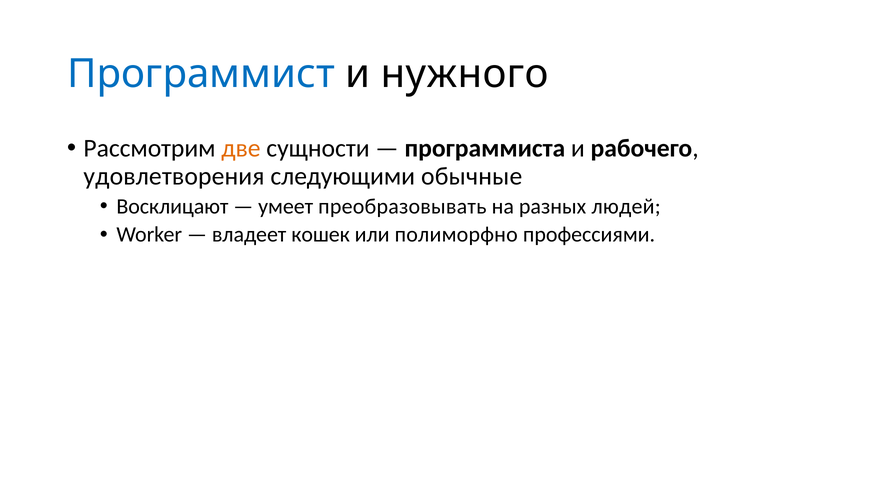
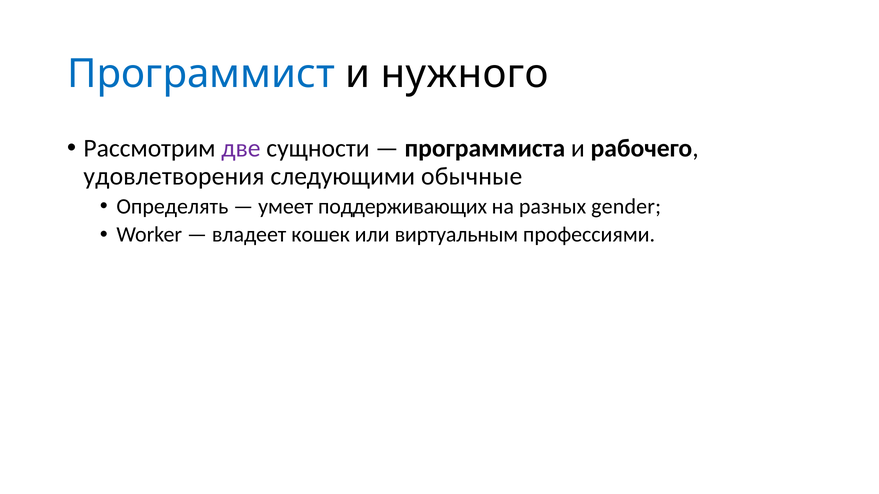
две colour: orange -> purple (241, 149)
Восклицают: Восклицают -> Определять (172, 207)
преобразовывать: преобразовывать -> поддерживающих (403, 207)
людей: людей -> gender (626, 207)
полиморфно: полиморфно -> виртуальным (456, 235)
